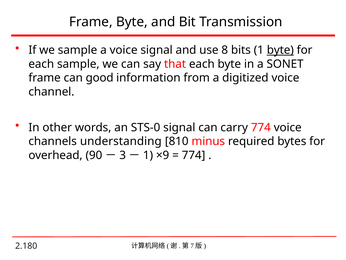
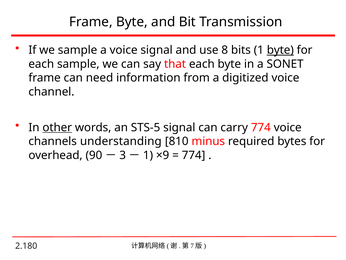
good: good -> need (99, 78)
other underline: none -> present (57, 127)
STS-0: STS-0 -> STS-5 (146, 127)
